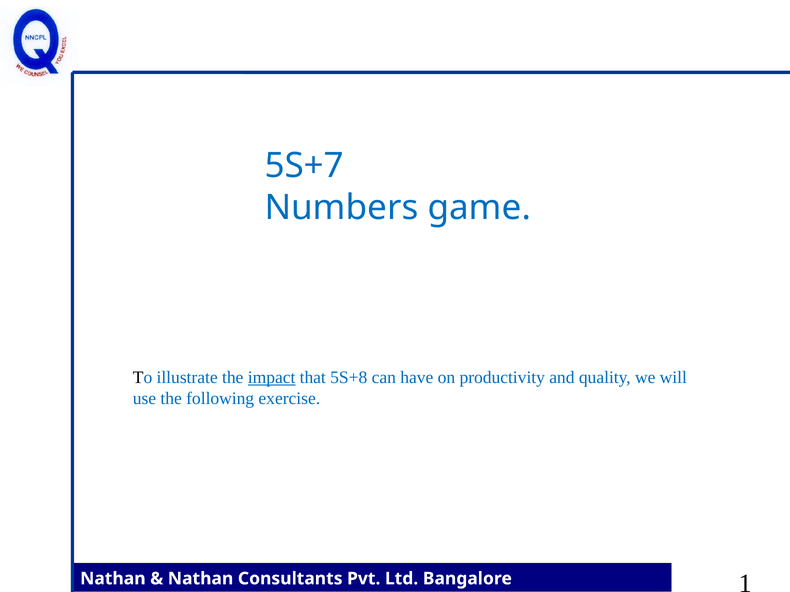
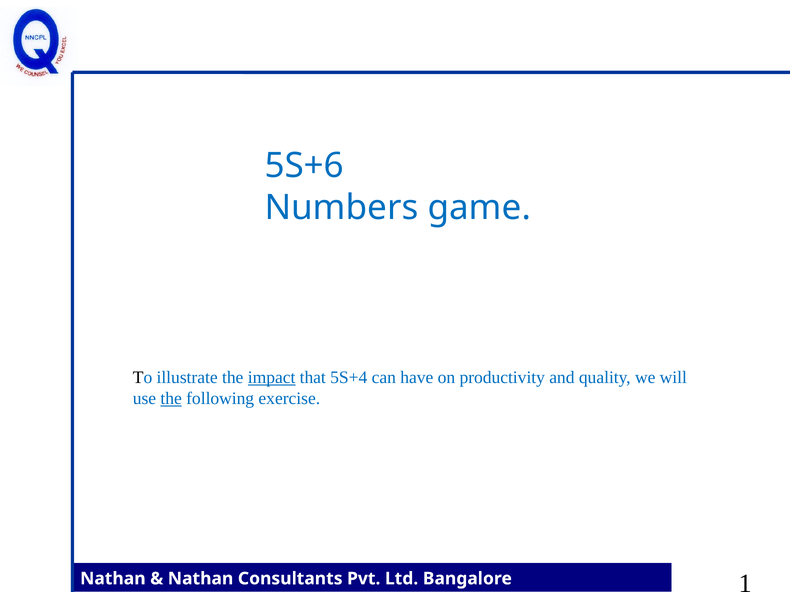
5S+7: 5S+7 -> 5S+6 (304, 166)
5S+8: 5S+8 -> 5S+4 (349, 378)
the underline: none -> present (171, 399)
